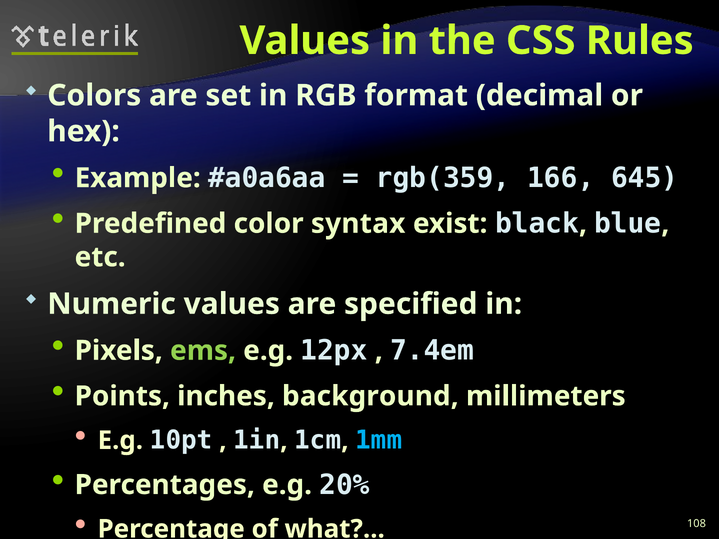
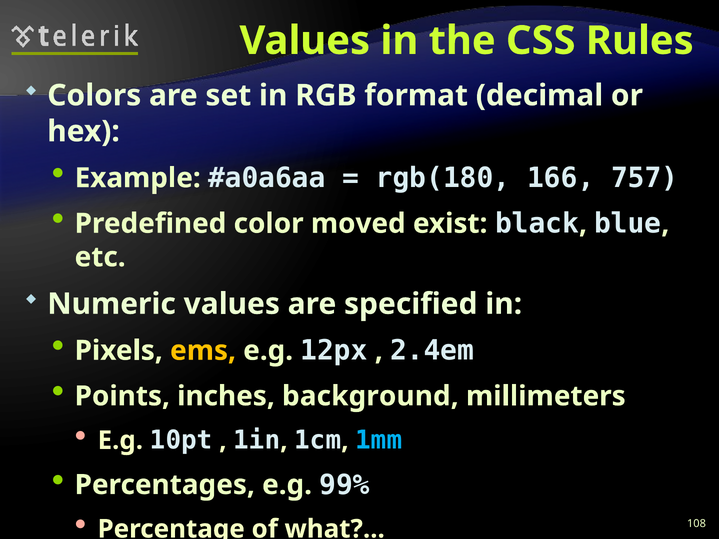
rgb(359: rgb(359 -> rgb(180 (443, 178)
645: 645 -> 757 (645, 178)
syntax: syntax -> moved (358, 224)
ems colour: light green -> yellow (203, 351)
7.4em: 7.4em -> 2.4em (432, 351)
20%: 20% -> 99% (345, 485)
